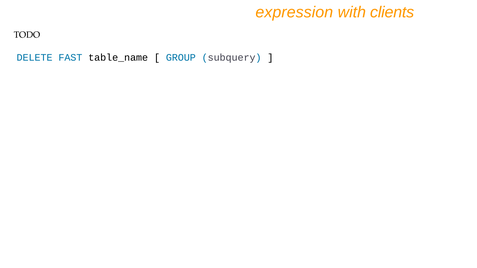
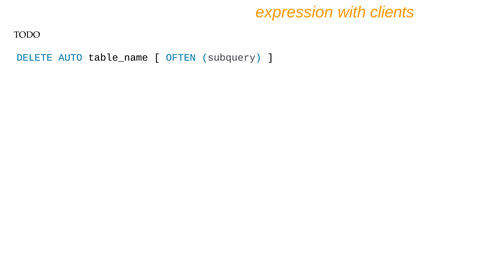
FAST: FAST -> AUTO (70, 58)
GROUP: GROUP -> OFTEN (181, 58)
